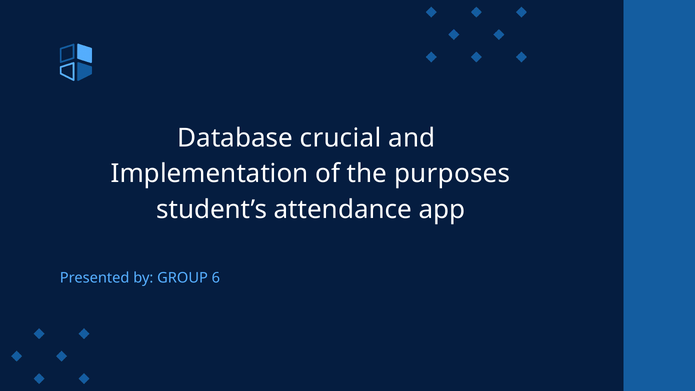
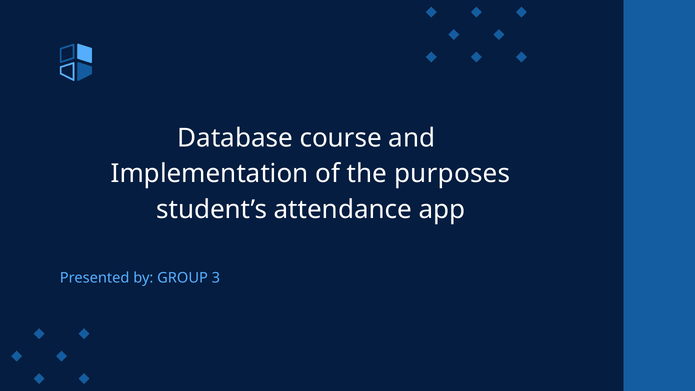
crucial: crucial -> course (341, 138)
6: 6 -> 3 (216, 278)
